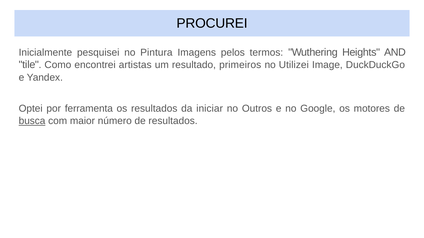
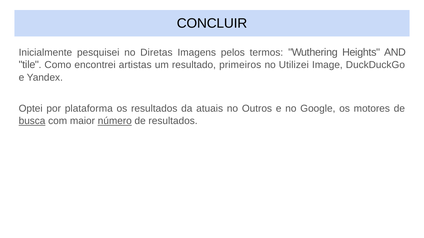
PROCUREI: PROCUREI -> CONCLUIR (212, 23)
Pintura: Pintura -> Diretas (156, 53)
ferramenta: ferramenta -> plataforma (89, 109)
iniciar: iniciar -> atuais (210, 109)
número underline: none -> present (115, 121)
